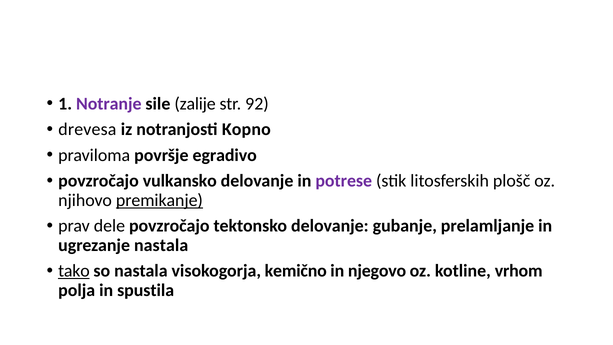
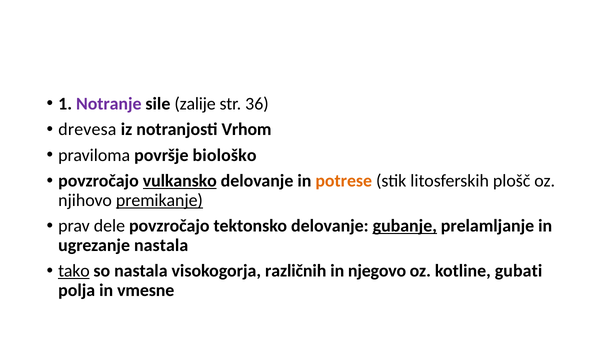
92: 92 -> 36 (257, 104)
Kopno: Kopno -> Vrhom (246, 129)
egradivo: egradivo -> biološko (225, 155)
vulkansko underline: none -> present (180, 181)
potrese colour: purple -> orange (344, 181)
gubanje underline: none -> present (405, 226)
kemično: kemično -> različnih (296, 271)
vrhom: vrhom -> gubati (519, 271)
spustila: spustila -> vmesne (146, 290)
